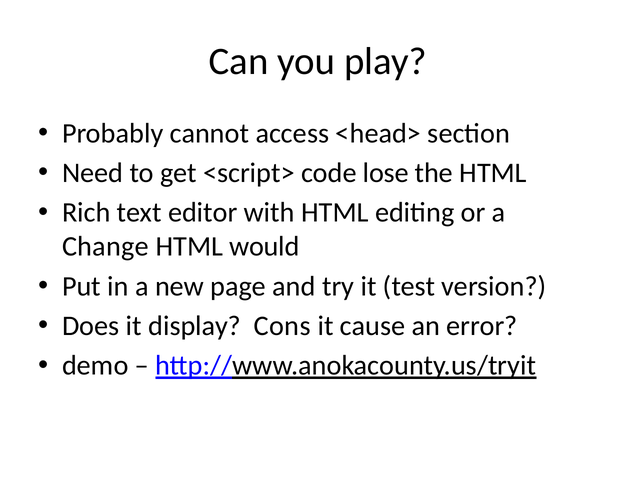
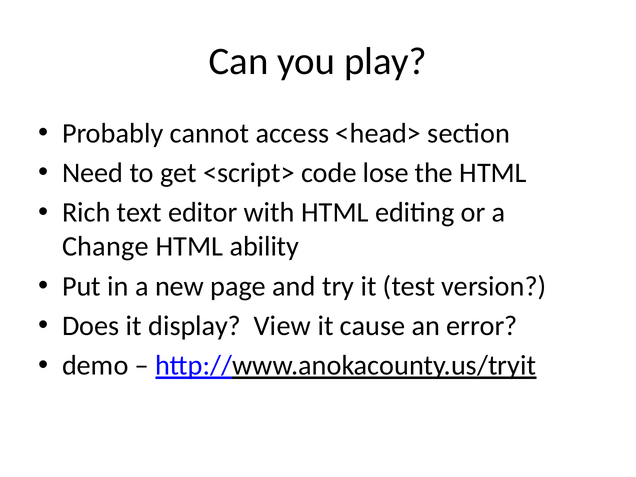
would: would -> ability (264, 247)
Cons: Cons -> View (282, 326)
